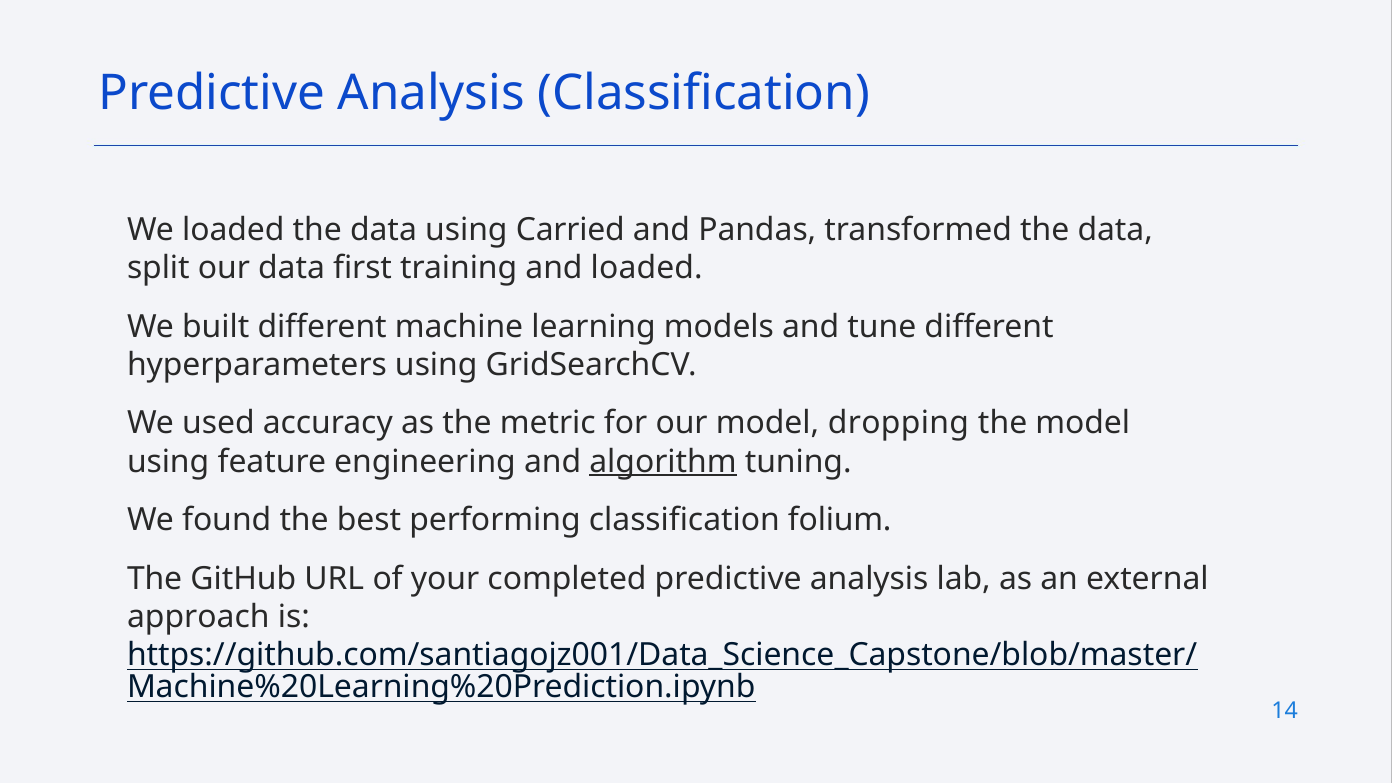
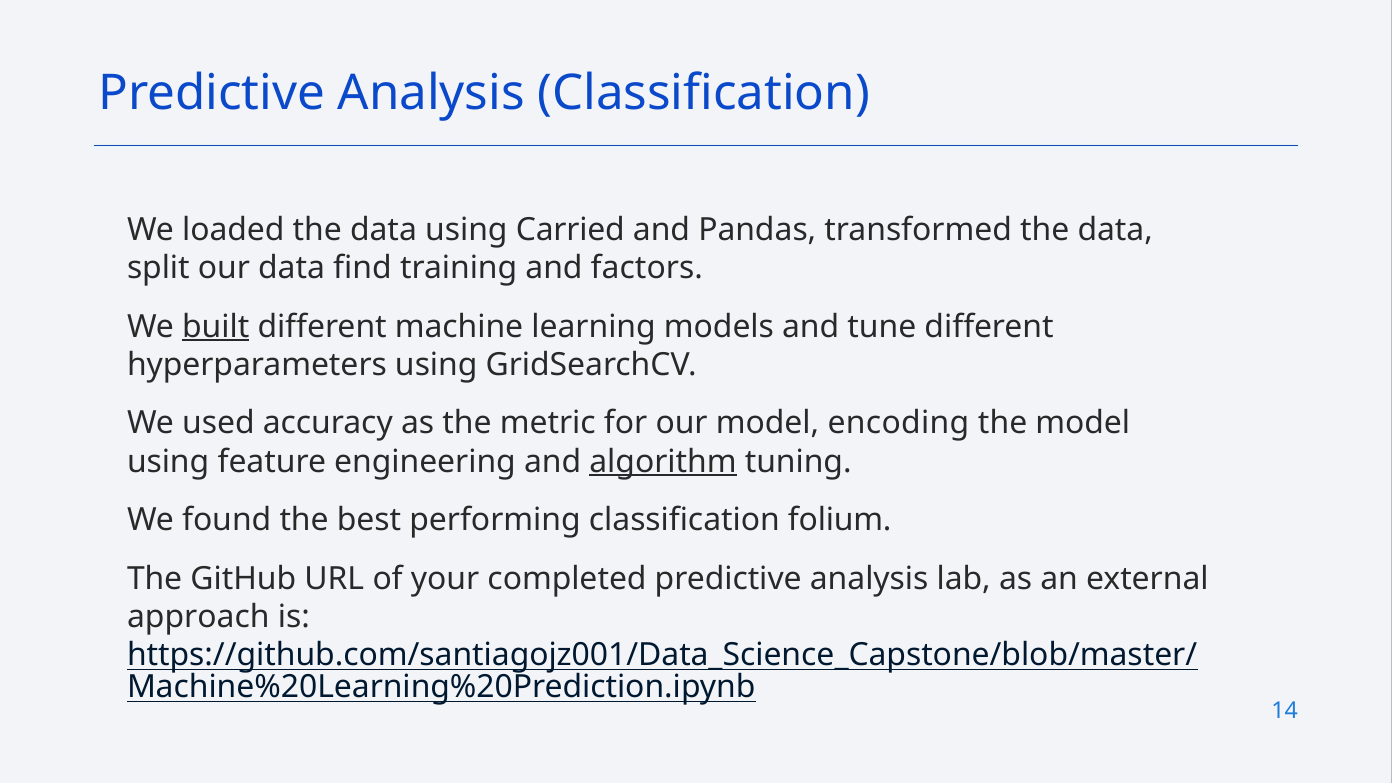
first: first -> find (362, 268)
and loaded: loaded -> factors (647, 268)
built underline: none -> present (216, 327)
dropping: dropping -> encoding (898, 423)
